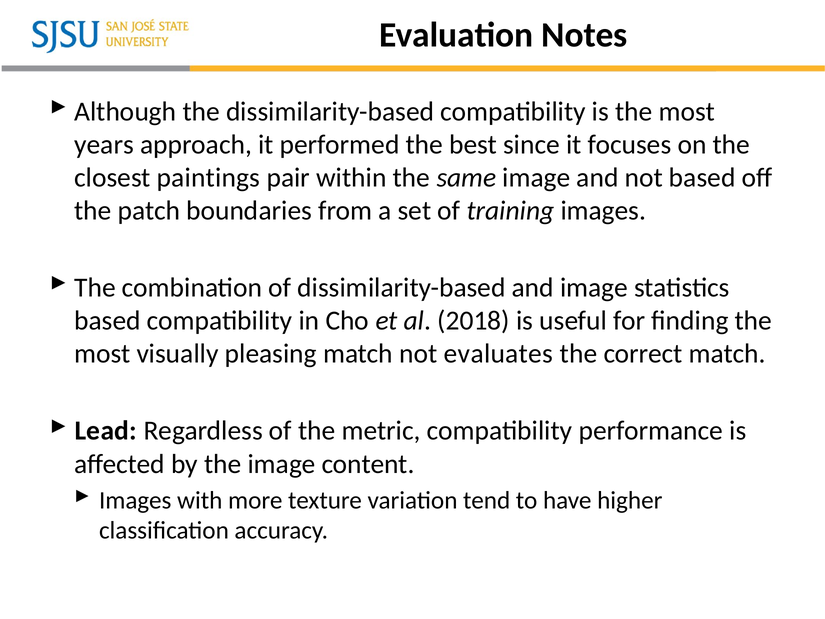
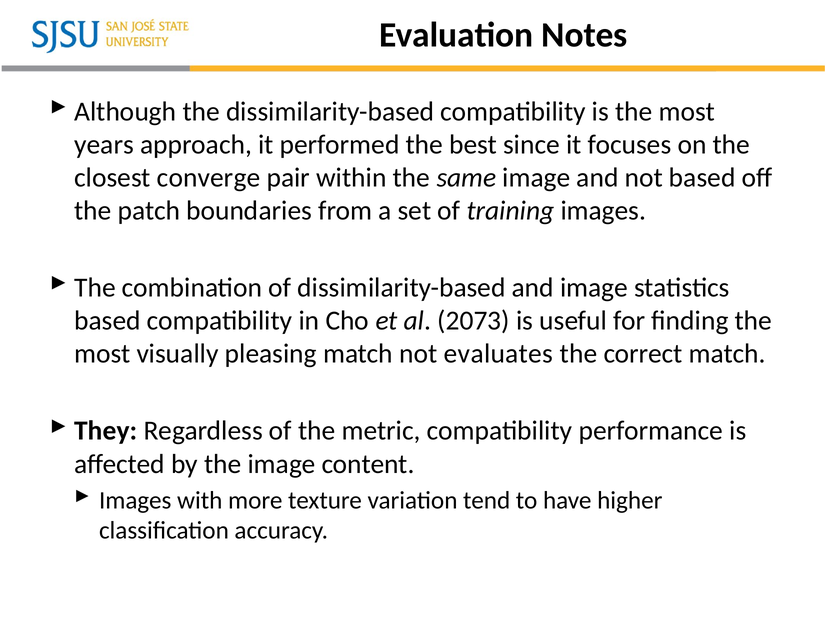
paintings: paintings -> converge (209, 178)
2018: 2018 -> 2073 (474, 321)
Lead: Lead -> They (106, 431)
